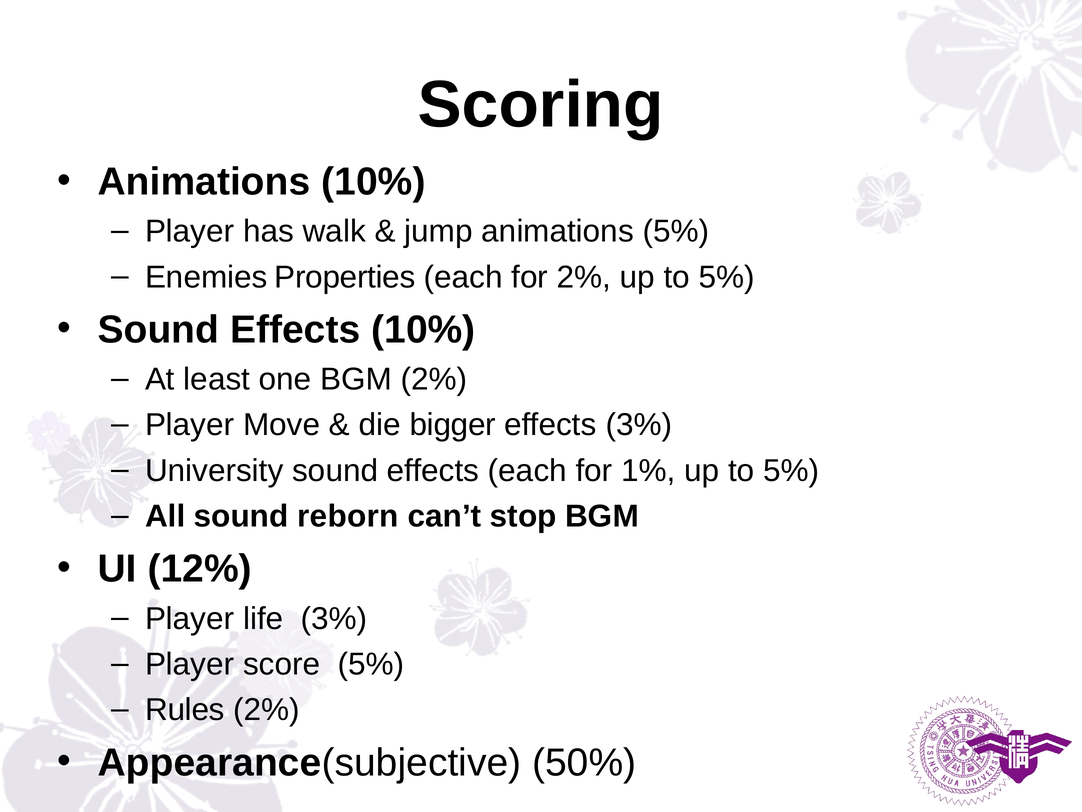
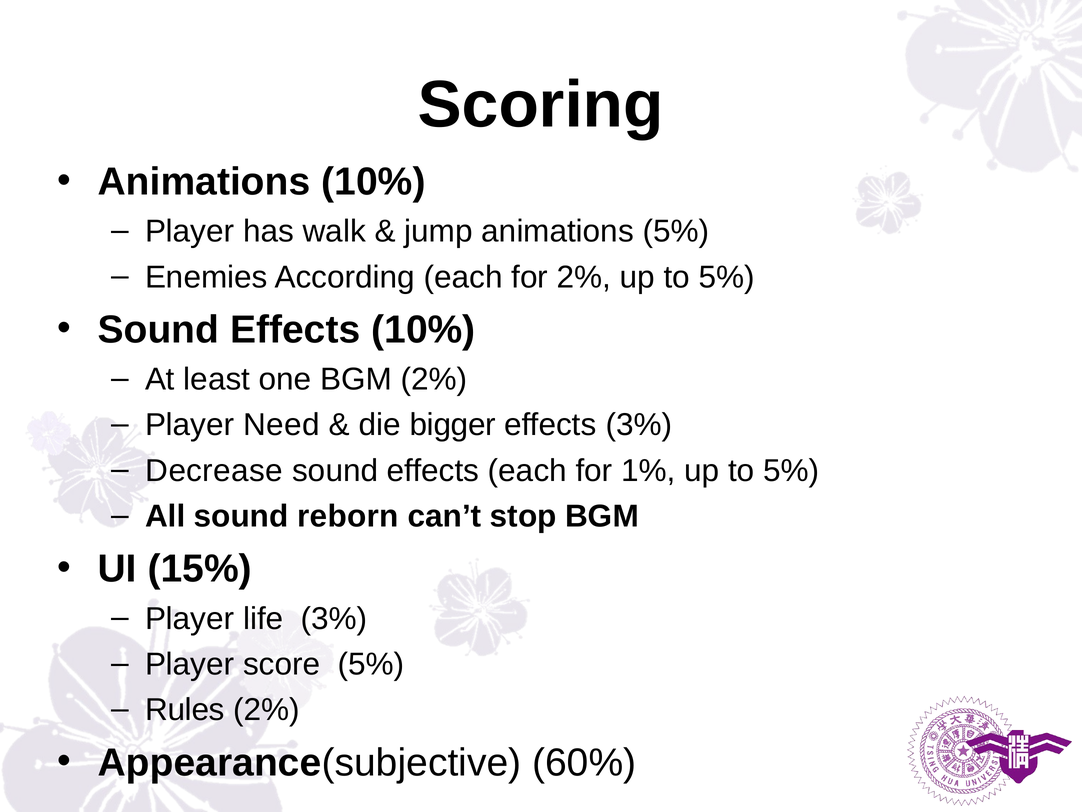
Properties: Properties -> According (345, 277)
Move: Move -> Need (281, 425)
University: University -> Decrease (214, 470)
12%: 12% -> 15% (200, 569)
50%: 50% -> 60% (584, 762)
